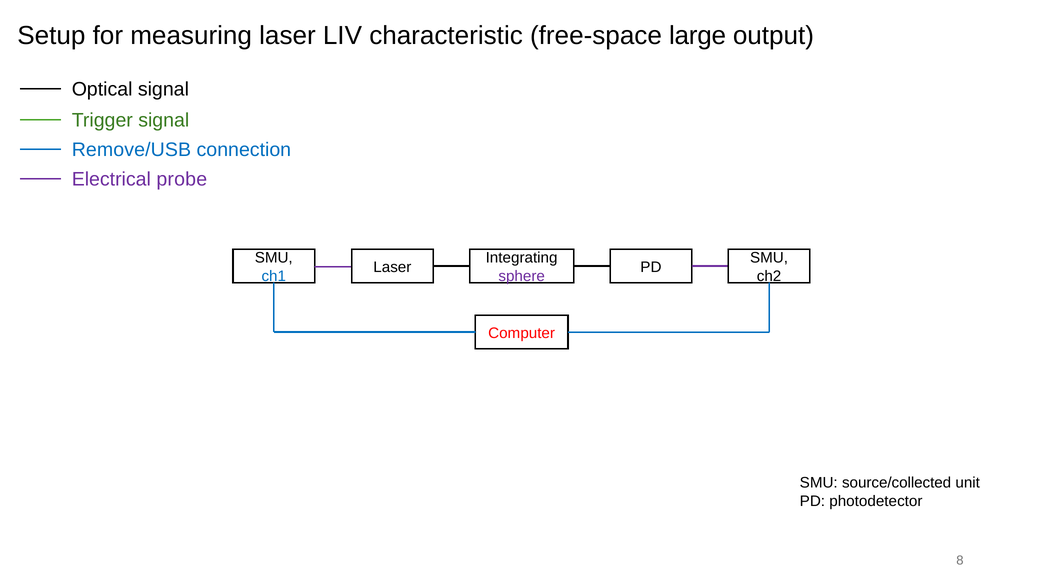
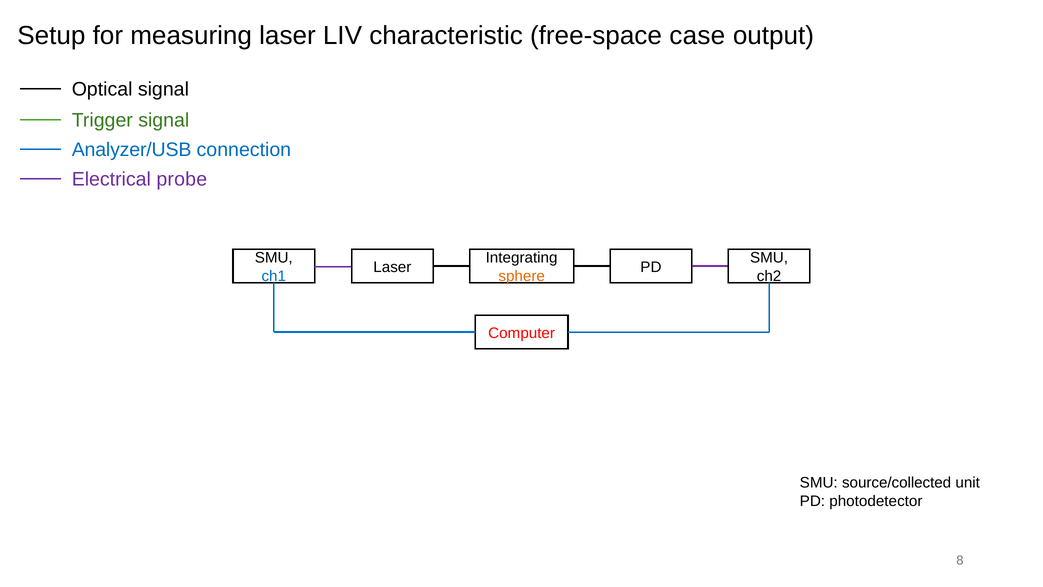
large: large -> case (697, 36)
Remove/USB: Remove/USB -> Analyzer/USB (132, 150)
sphere colour: purple -> orange (522, 276)
